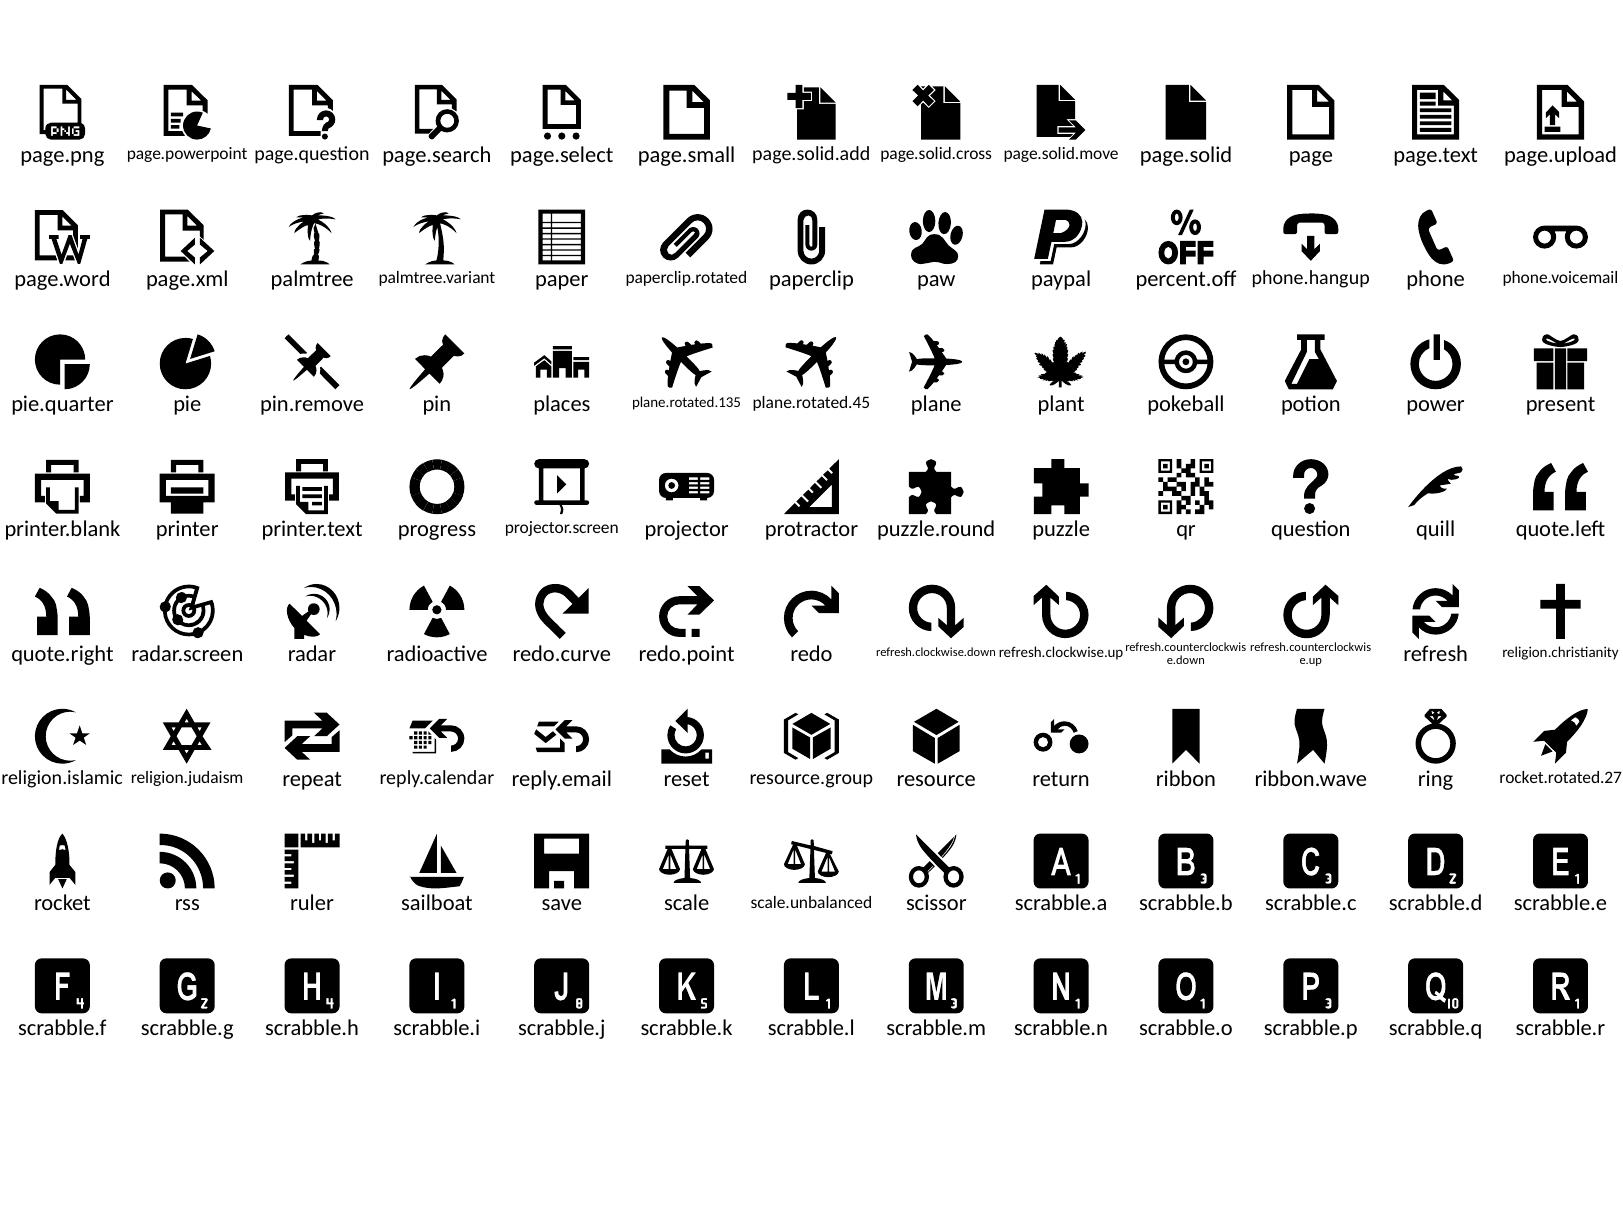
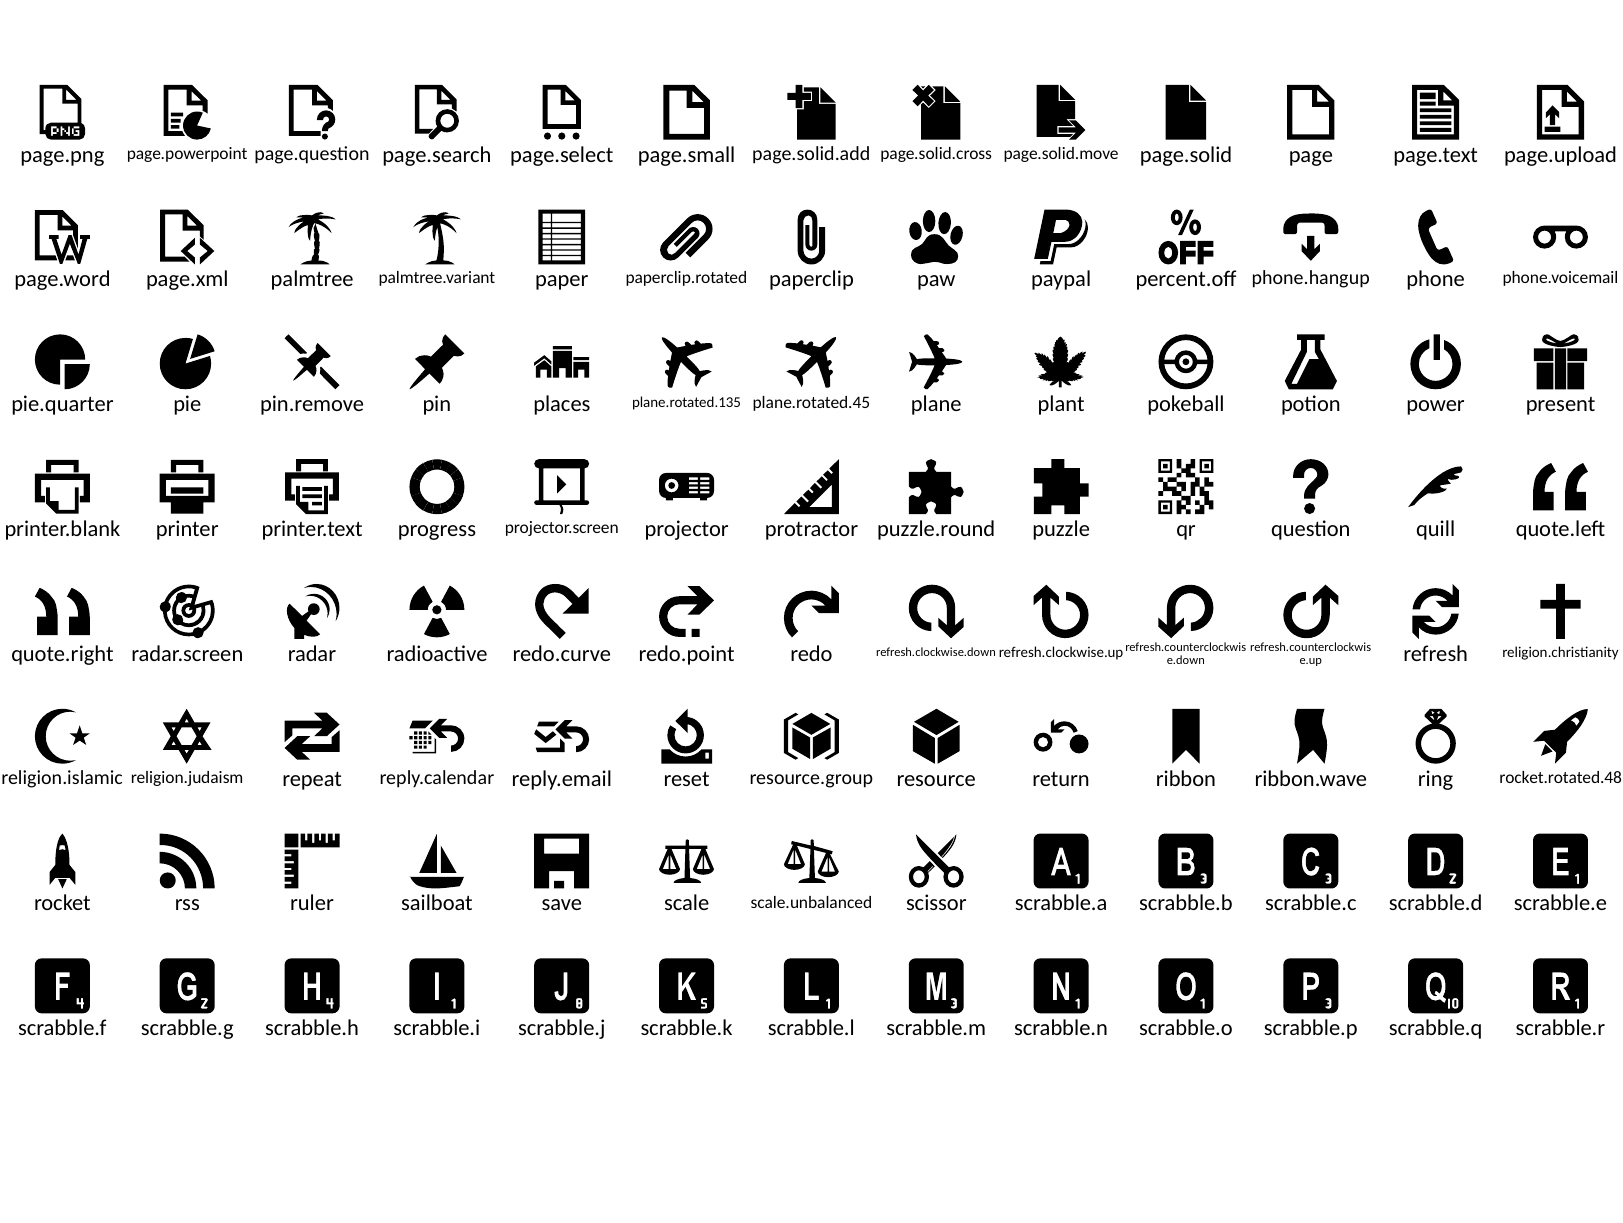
rocket.rotated.27: rocket.rotated.27 -> rocket.rotated.48 (1561, 778)
